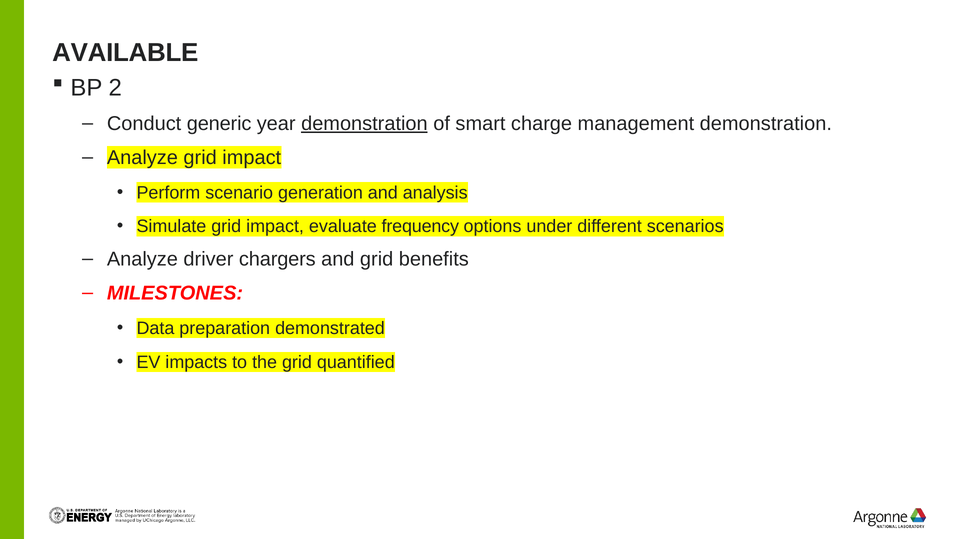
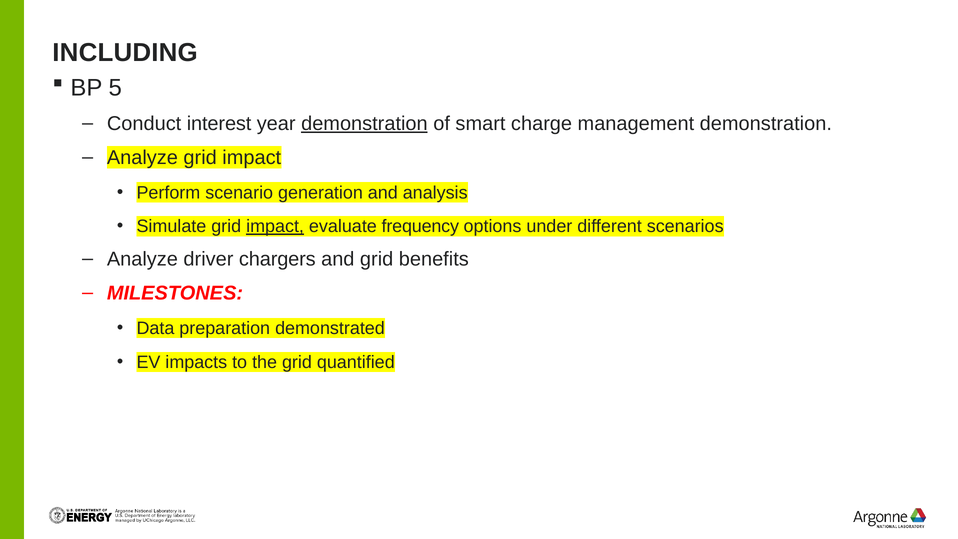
AVAILABLE: AVAILABLE -> INCLUDING (125, 52)
2: 2 -> 5 (115, 88)
generic: generic -> interest (219, 124)
impact underline: none -> present (275, 226)
